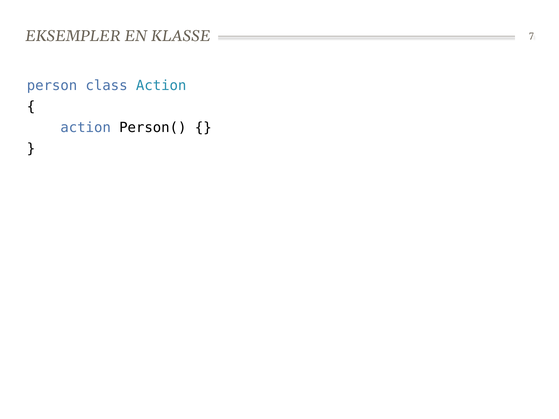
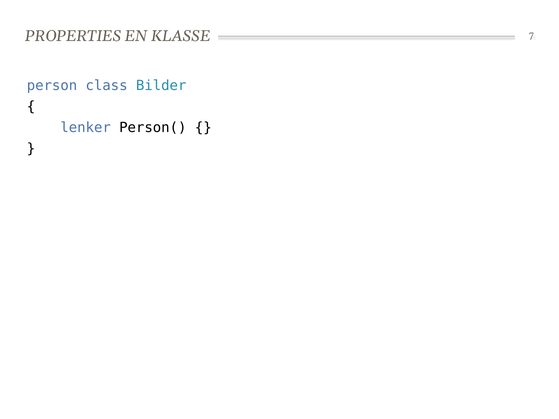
EKSEMPLER: EKSEMPLER -> PROPERTIES (73, 36)
class Action: Action -> Bilder (161, 86)
action: action -> lenker (86, 128)
